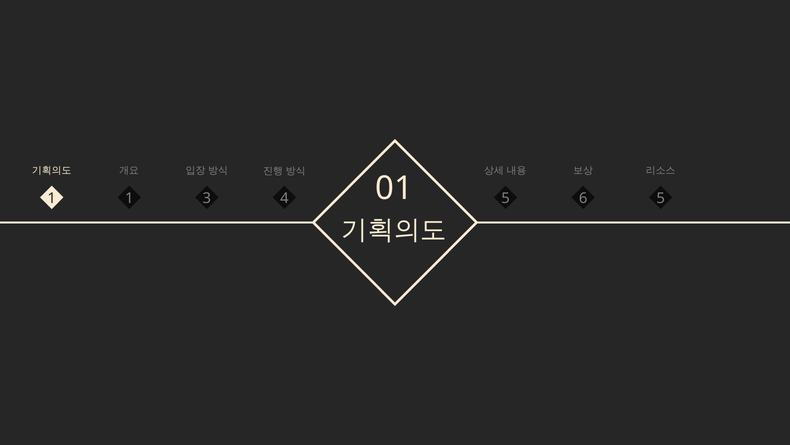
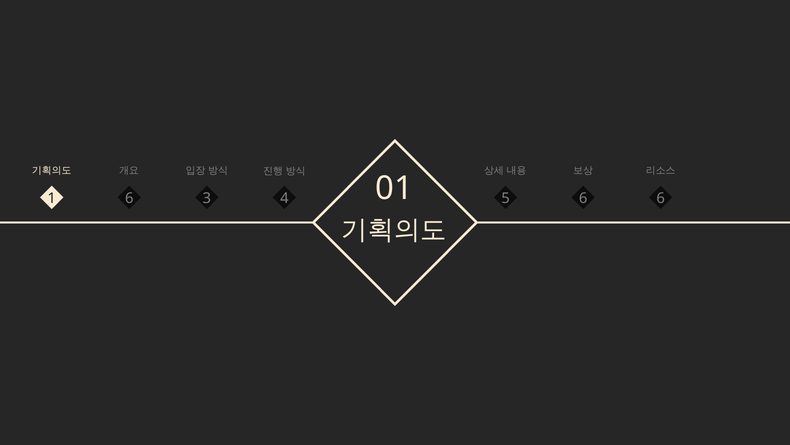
1 1: 1 -> 6 (129, 198)
4 5: 5 -> 6 (661, 198)
